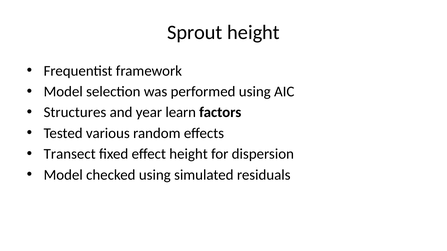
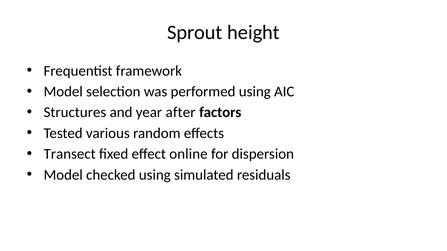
learn: learn -> after (181, 113)
effect height: height -> online (188, 154)
